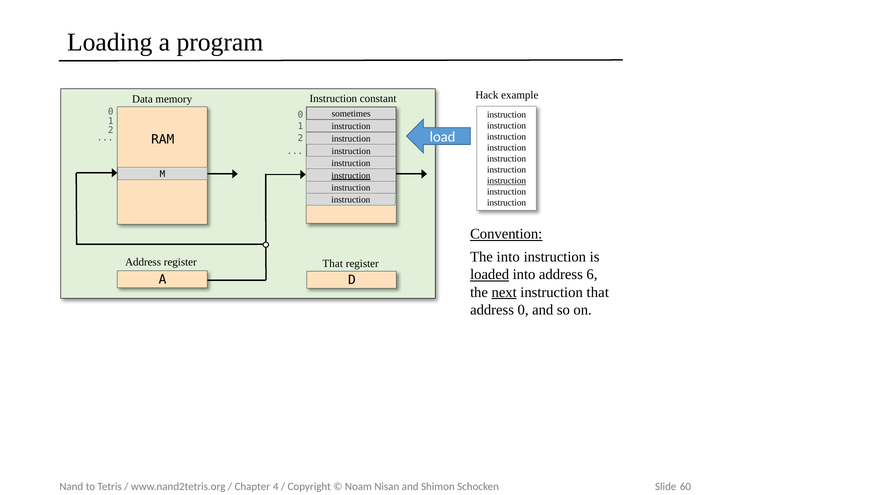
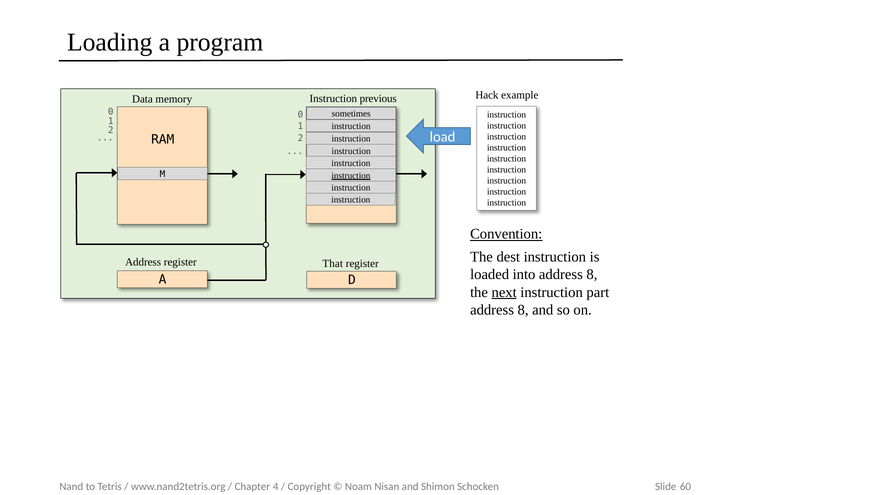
constant: constant -> previous (378, 99)
instruction underline: present -> none (507, 181)
The into: into -> dest (508, 257)
loaded underline: present -> none (490, 275)
into address 6: 6 -> 8 (592, 275)
instruction that: that -> part (598, 292)
0: 0 -> 8 (523, 310)
